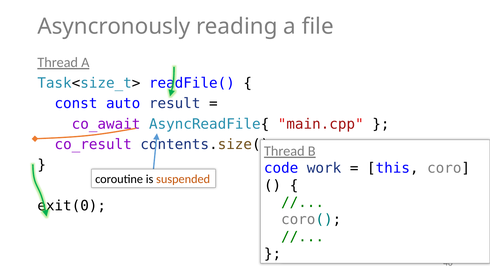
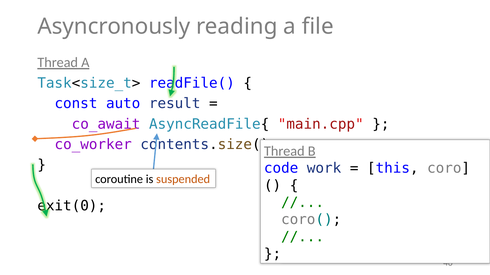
co_result: co_result -> co_worker (93, 145)
